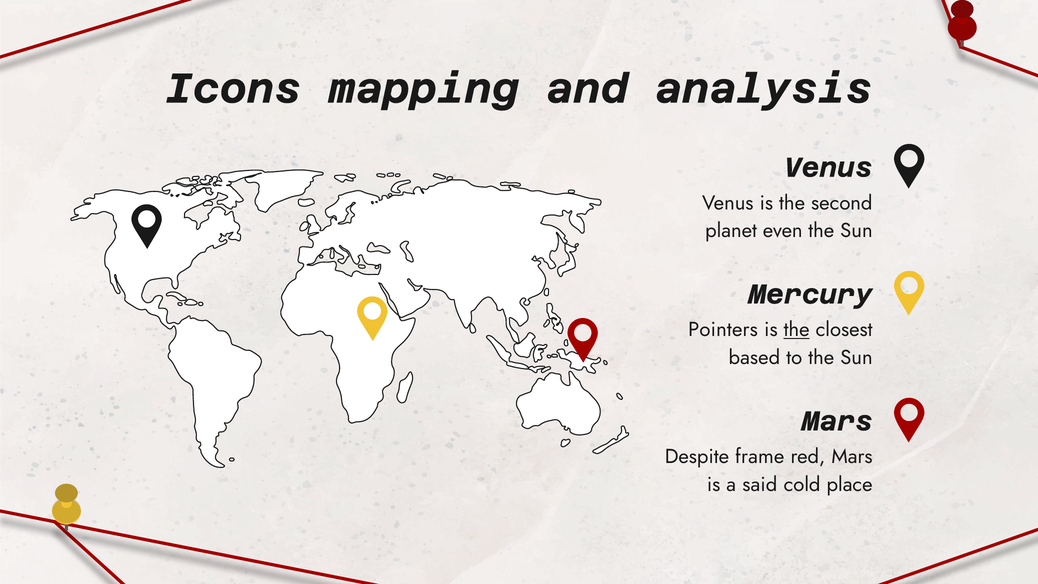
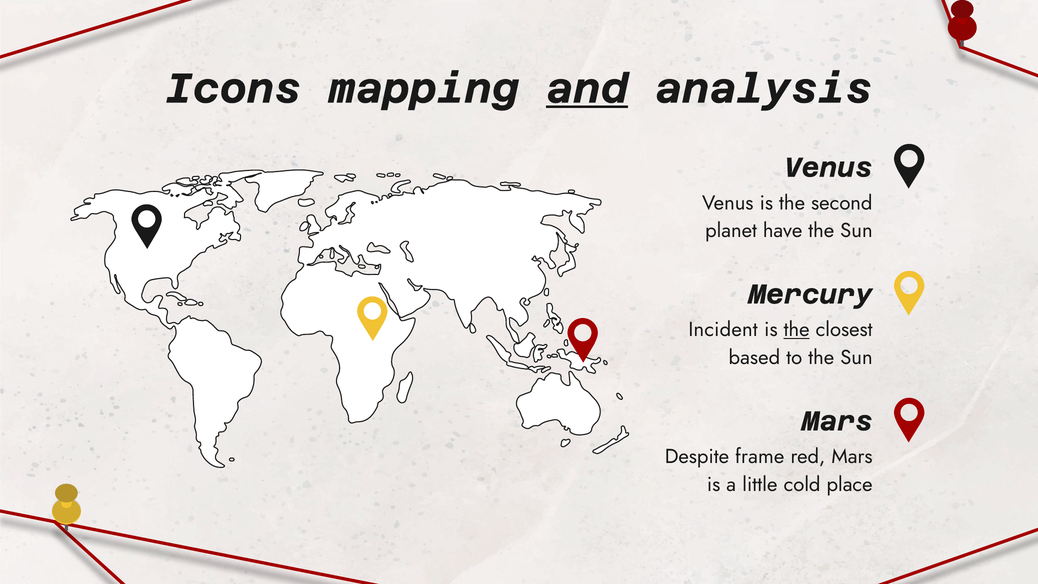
and underline: none -> present (587, 89)
even: even -> have (783, 231)
Pointers: Pointers -> Incident (723, 330)
said: said -> little (760, 484)
